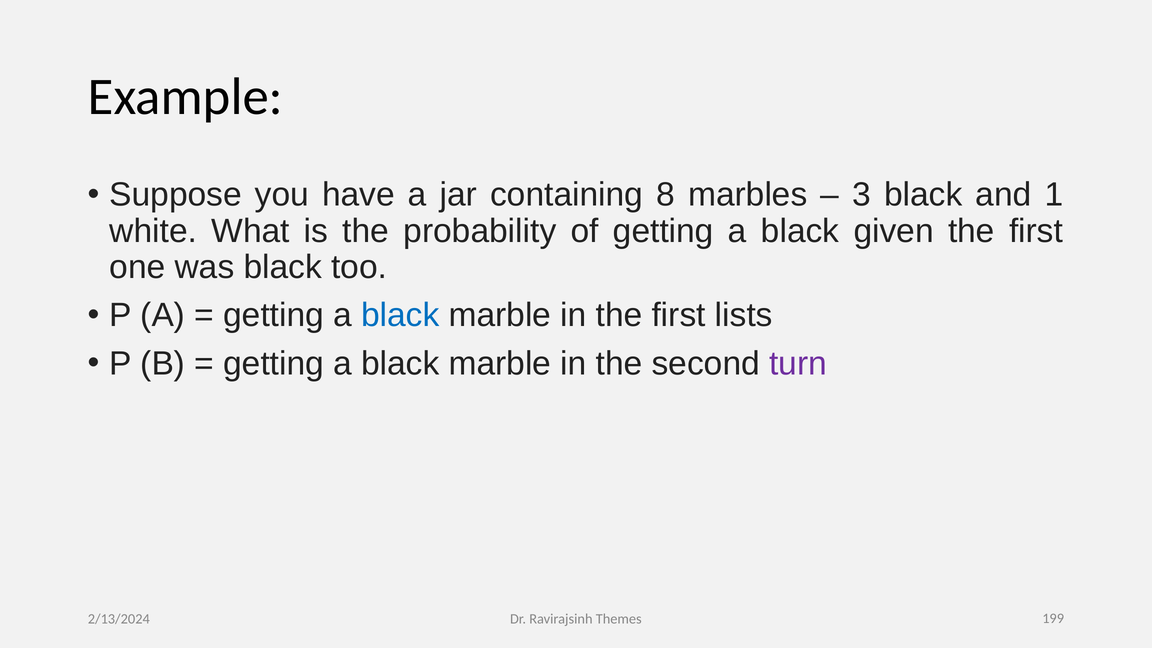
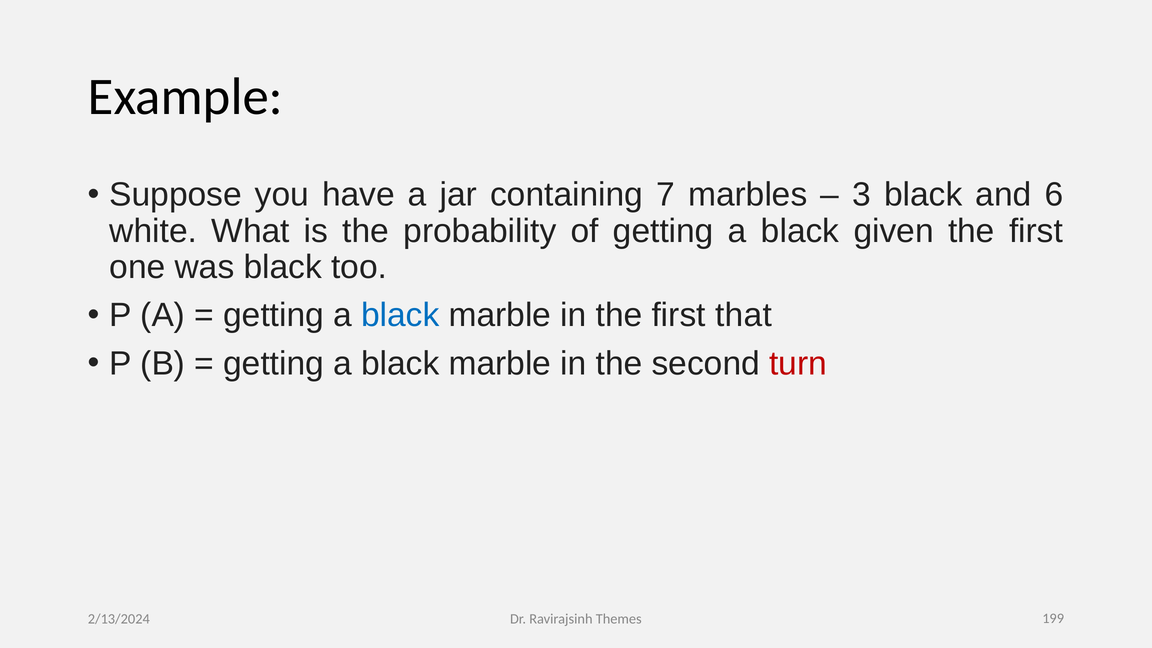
8: 8 -> 7 (666, 195)
1: 1 -> 6 (1054, 195)
lists: lists -> that (744, 315)
turn colour: purple -> red (798, 364)
